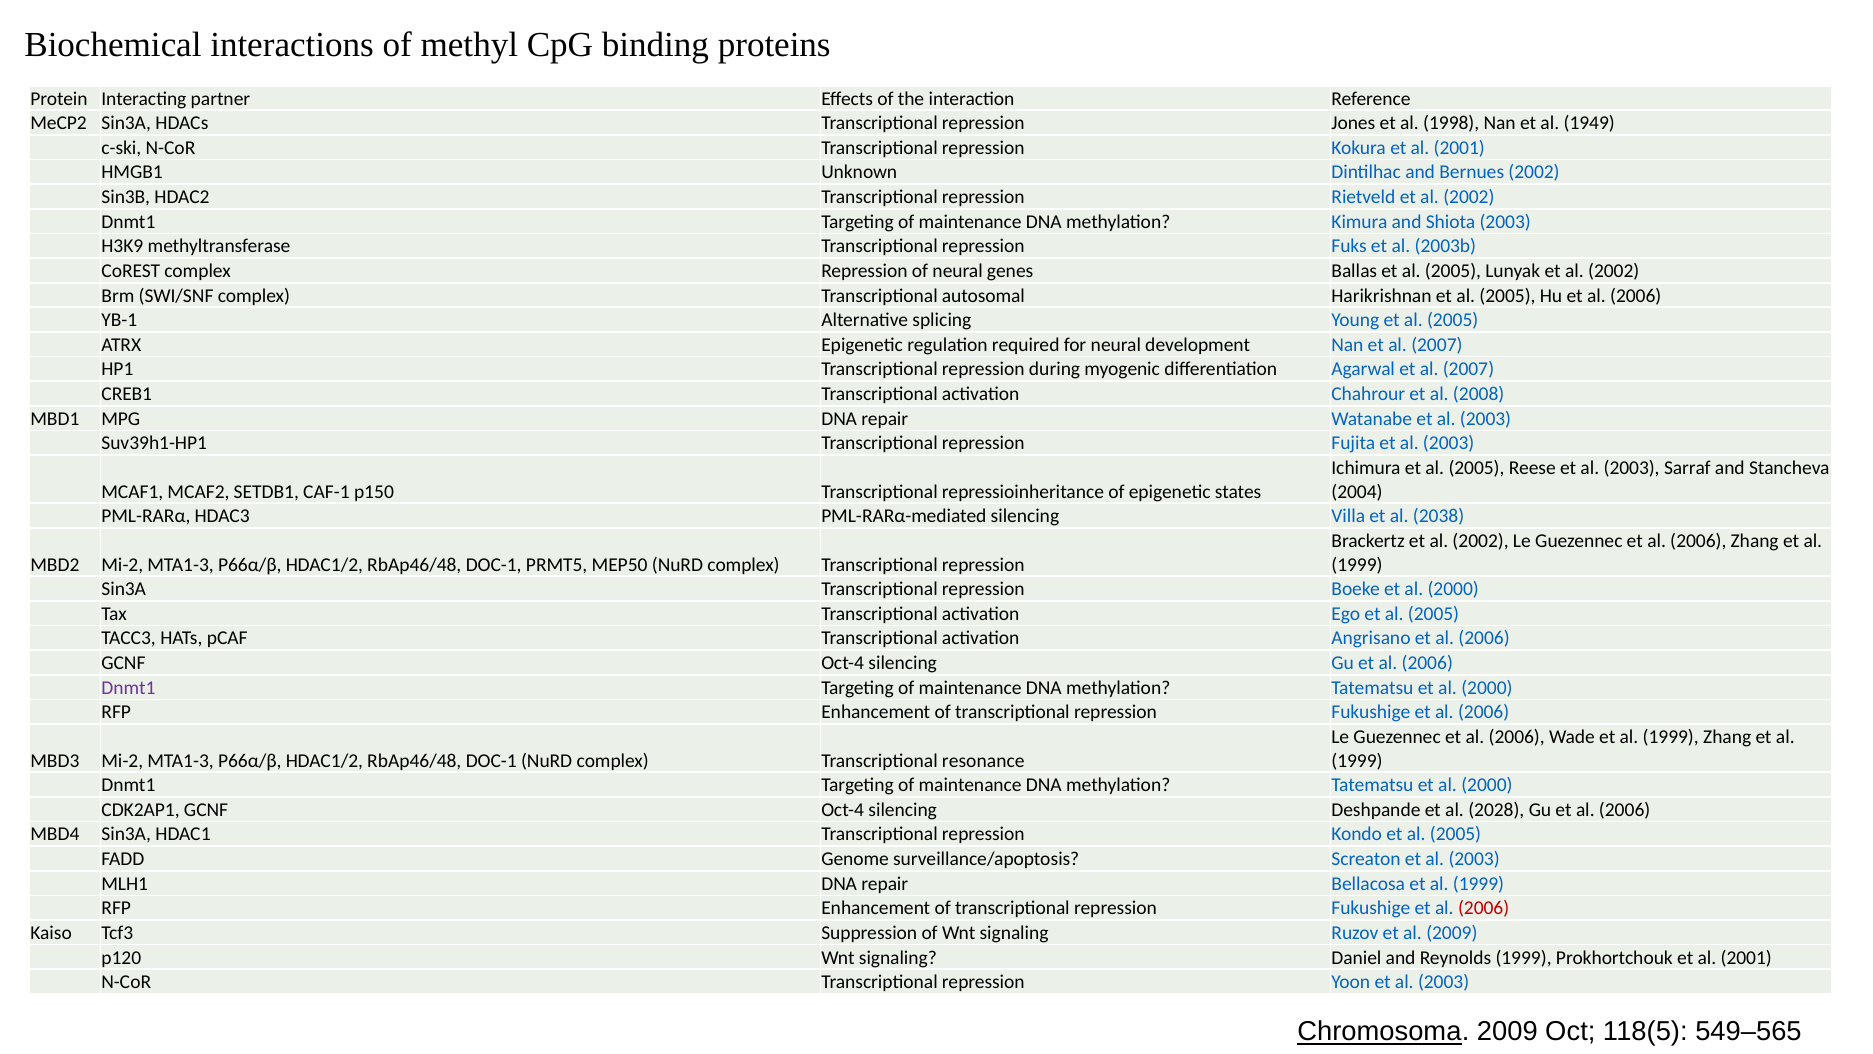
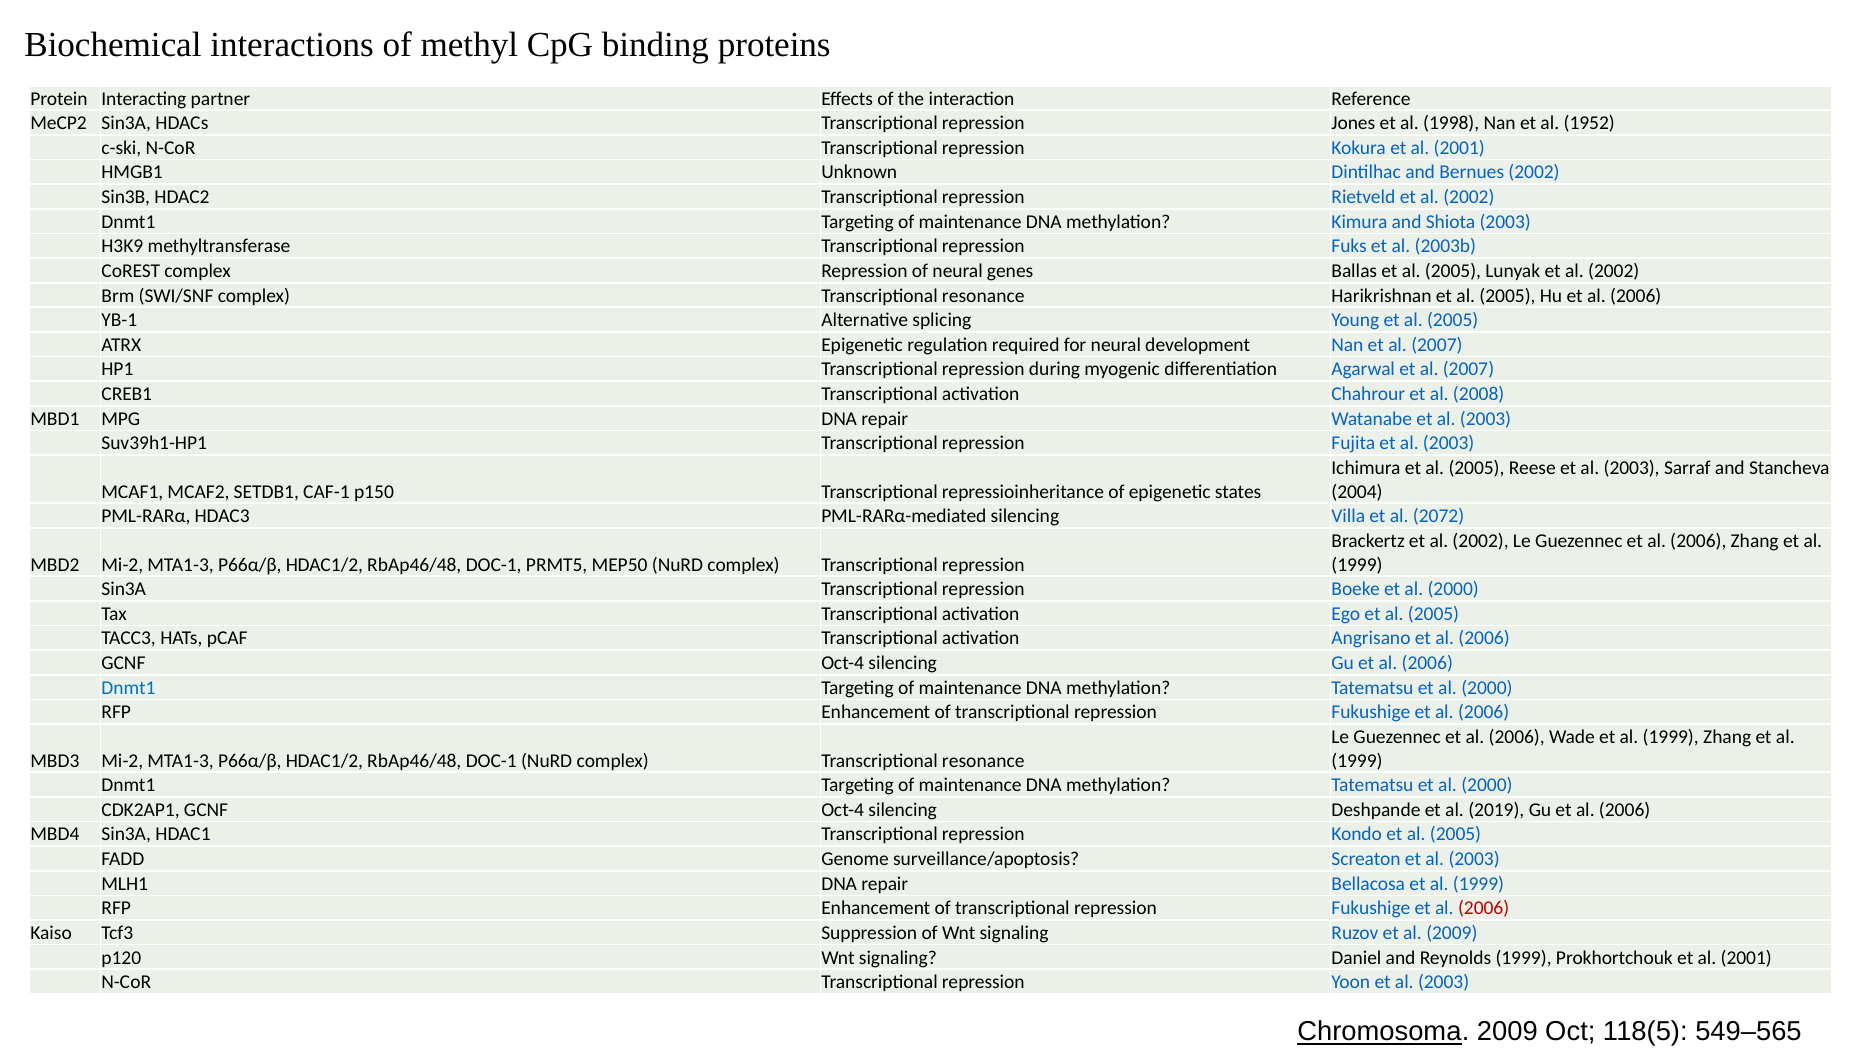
1949: 1949 -> 1952 (1589, 123)
SWI/SNF complex Transcriptional autosomal: autosomal -> resonance (983, 296)
2038: 2038 -> 2072 (1439, 516)
Dnmt1 colour: purple -> blue (128, 687)
2028: 2028 -> 2019 (1496, 810)
